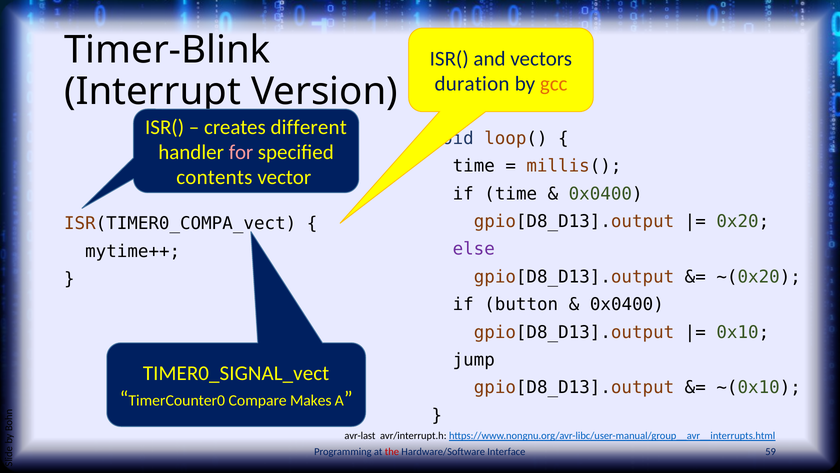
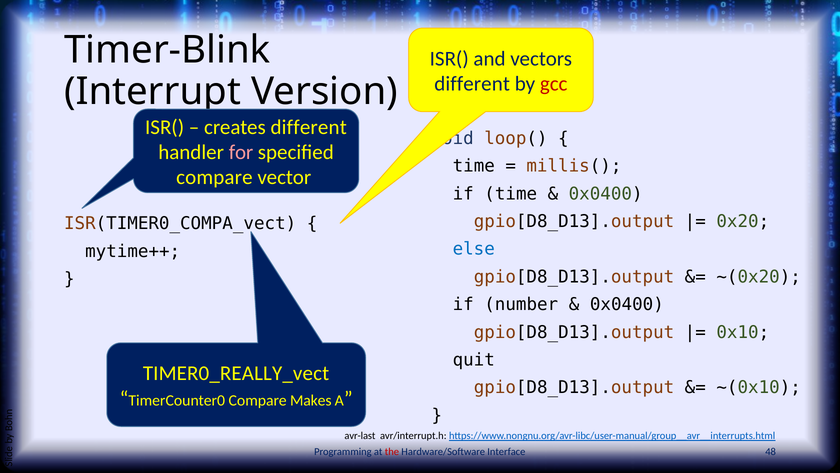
duration: duration -> different (472, 84)
gcc colour: orange -> red (554, 84)
contents: contents -> compare (214, 177)
else colour: purple -> blue (474, 249)
button: button -> number (521, 304)
jump: jump -> quit (474, 360)
TIMER0_SIGNAL_vect: TIMER0_SIGNAL_vect -> TIMER0_REALLY_vect (236, 373)
59: 59 -> 48 (771, 451)
